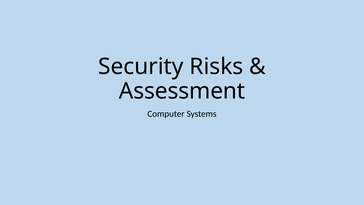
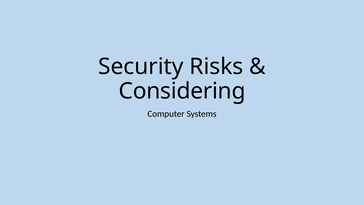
Assessment: Assessment -> Considering (182, 91)
